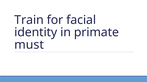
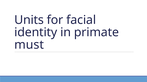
Train: Train -> Units (29, 20)
